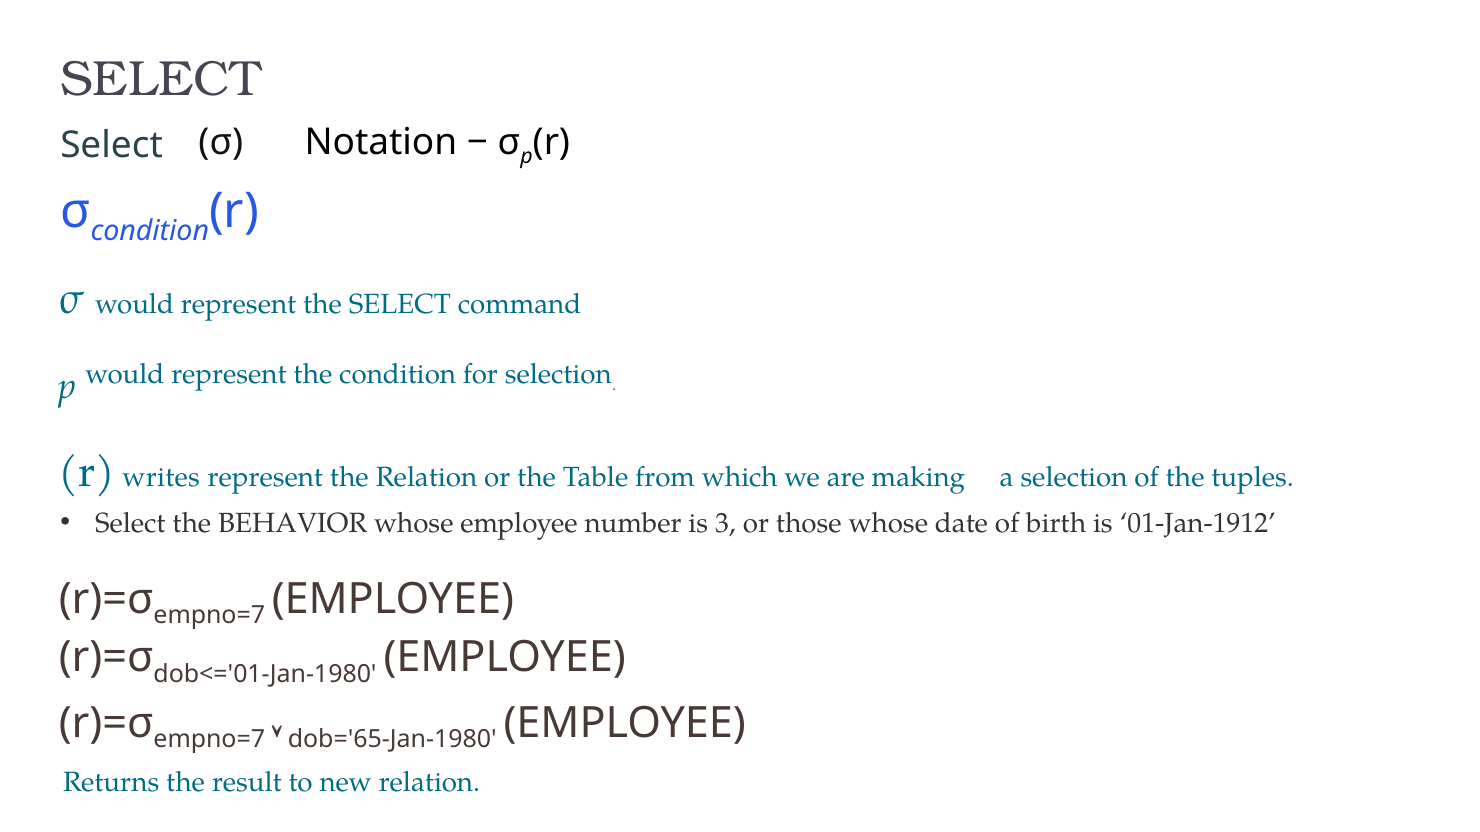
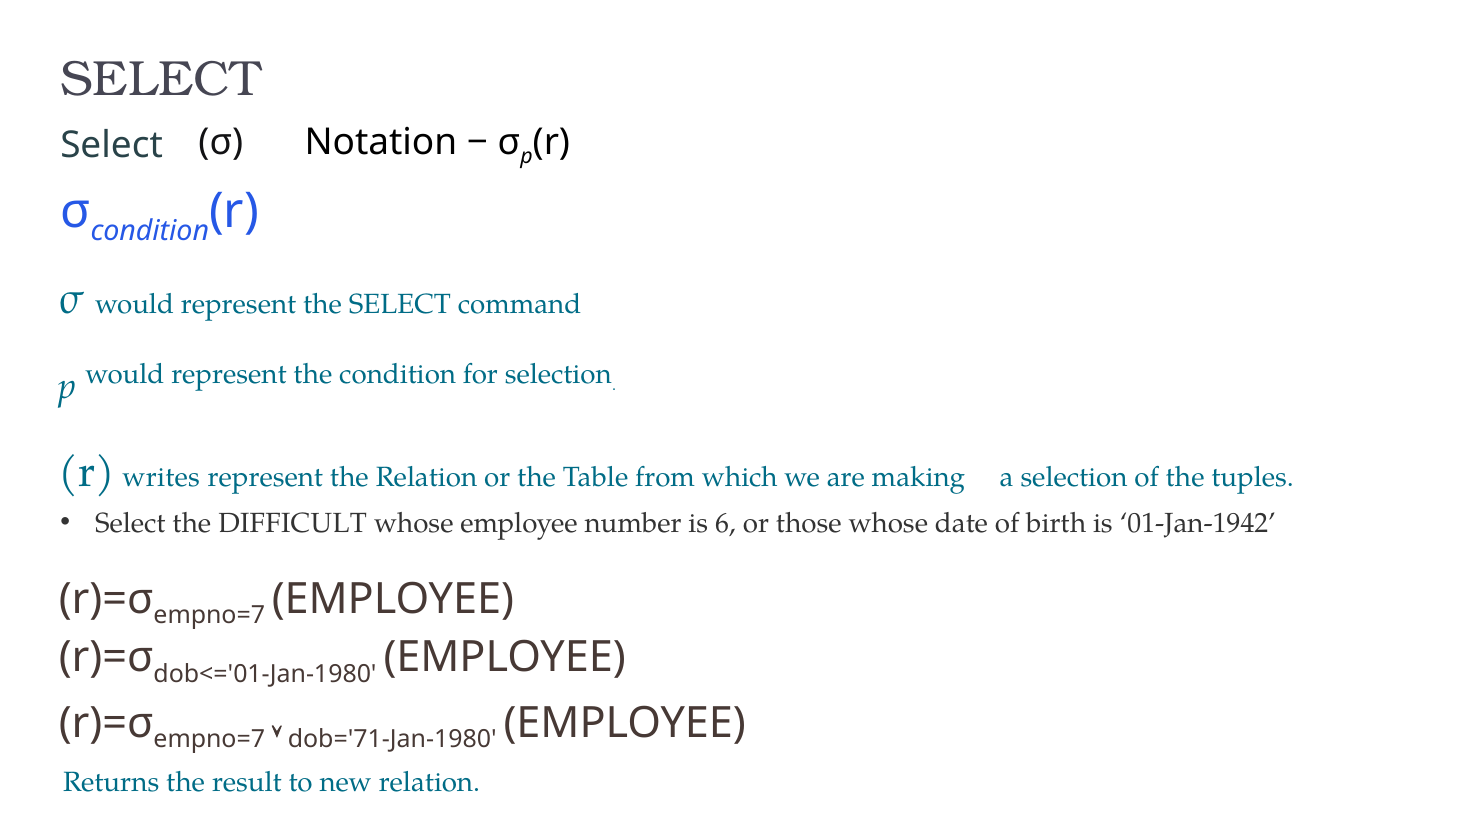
BEHAVIOR: BEHAVIOR -> DIFFICULT (293, 524)
3: 3 -> 6 (726, 524)
01-Jan-1912: 01-Jan-1912 -> 01-Jan-1942 (1198, 524)
dob='65-Jan-1980: dob='65-Jan-1980 -> dob='71-Jan-1980 (392, 740)
